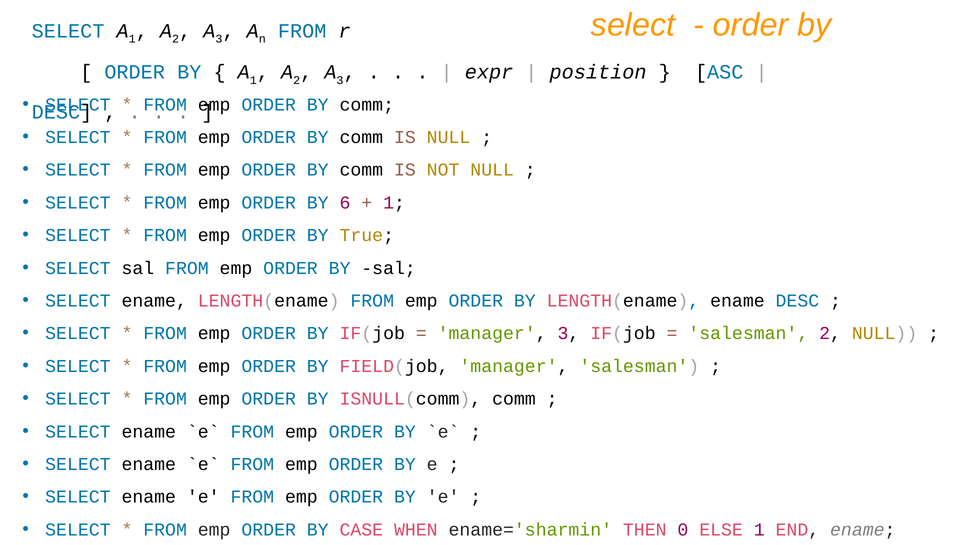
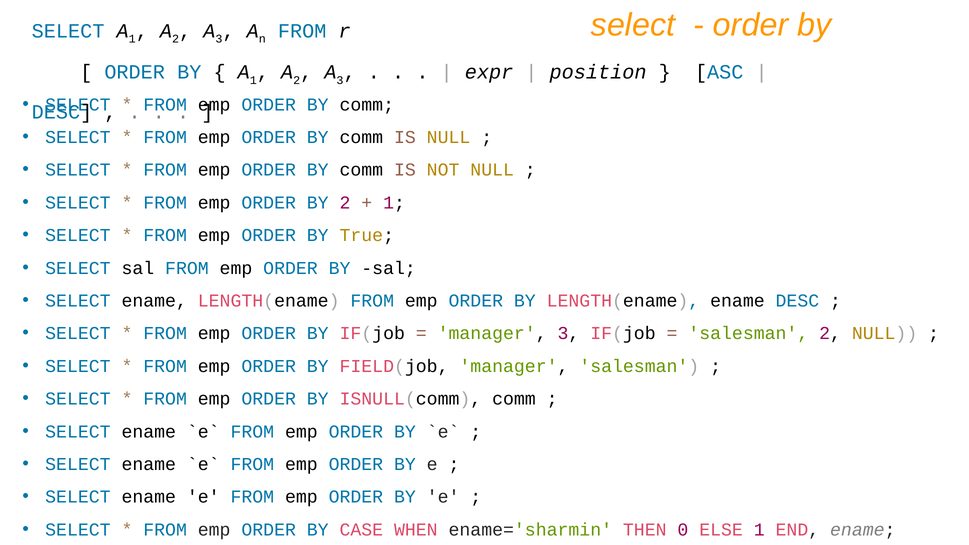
BY 6: 6 -> 2 (345, 203)
